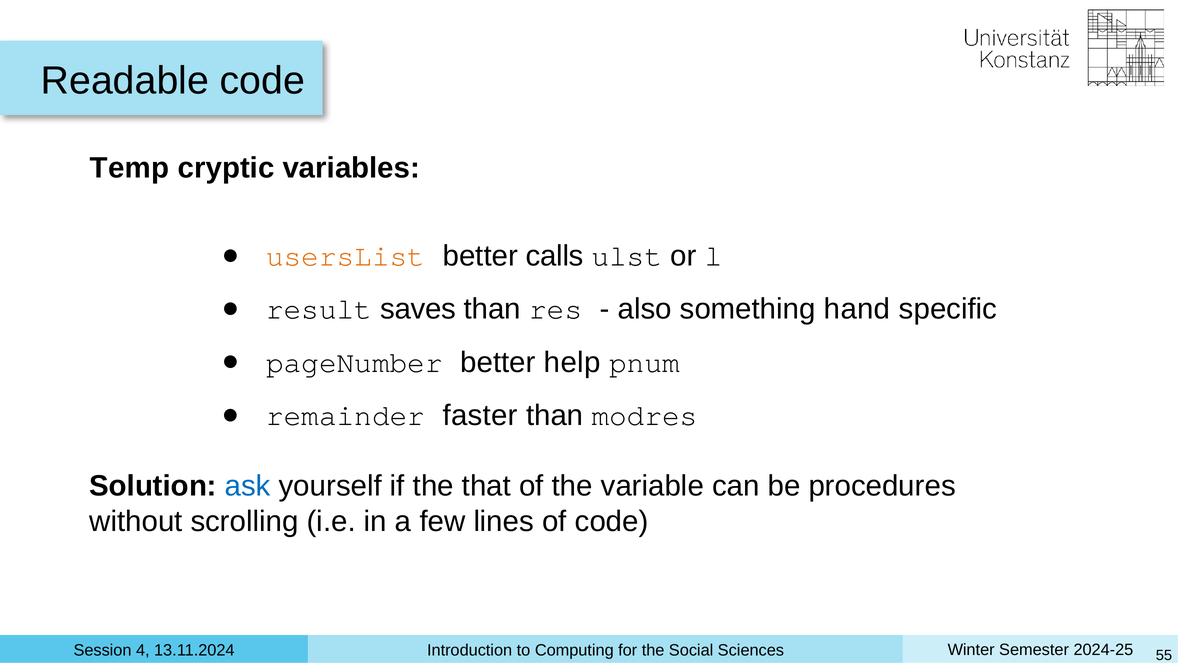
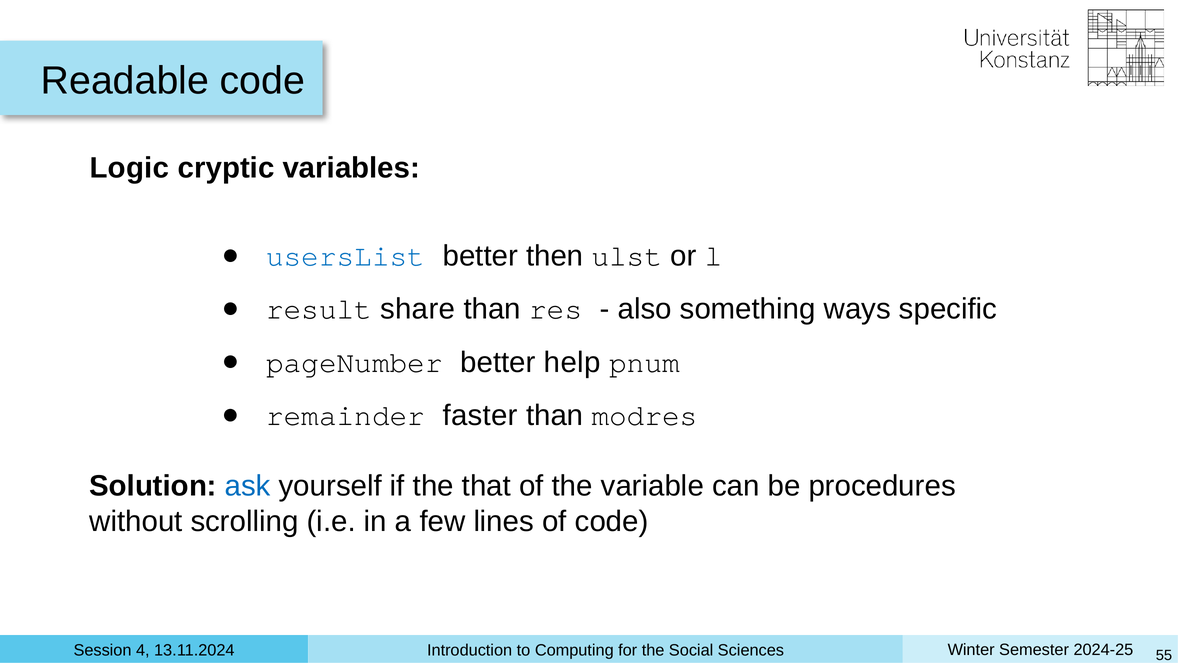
Temp: Temp -> Logic (129, 168)
usersList colour: orange -> blue (346, 256)
calls: calls -> then (555, 256)
saves: saves -> share (418, 309)
hand: hand -> ways (857, 309)
